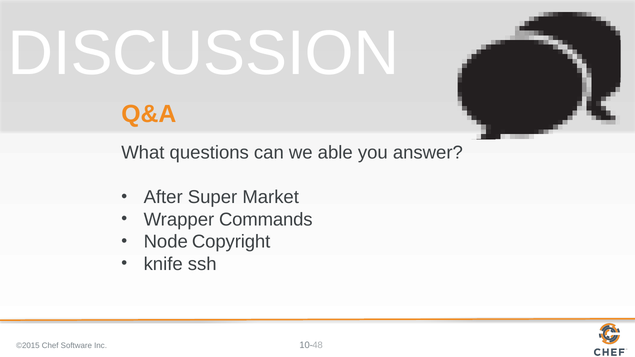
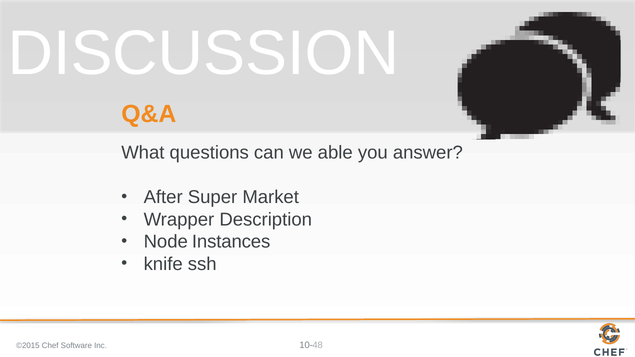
Commands: Commands -> Description (266, 220)
Copyright: Copyright -> Instances (231, 242)
